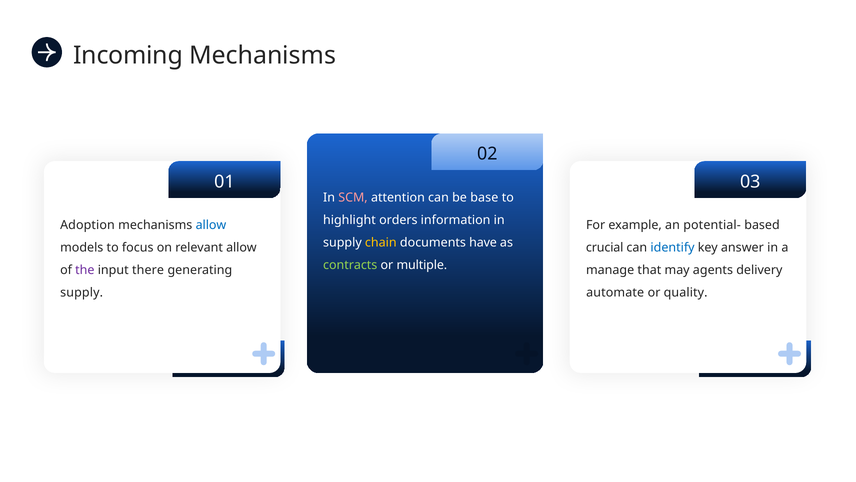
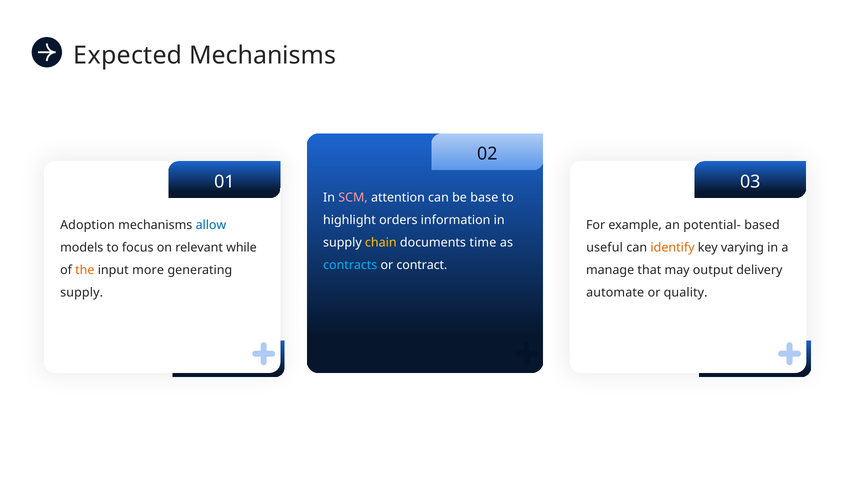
Incoming: Incoming -> Expected (128, 55)
have: have -> time (483, 242)
relevant allow: allow -> while (241, 247)
crucial: crucial -> useful (605, 247)
identify colour: blue -> orange (673, 247)
answer: answer -> varying (742, 247)
contracts colour: light green -> light blue (350, 265)
multiple: multiple -> contract (422, 265)
the colour: purple -> orange (85, 270)
there: there -> more (148, 270)
agents: agents -> output (713, 270)
